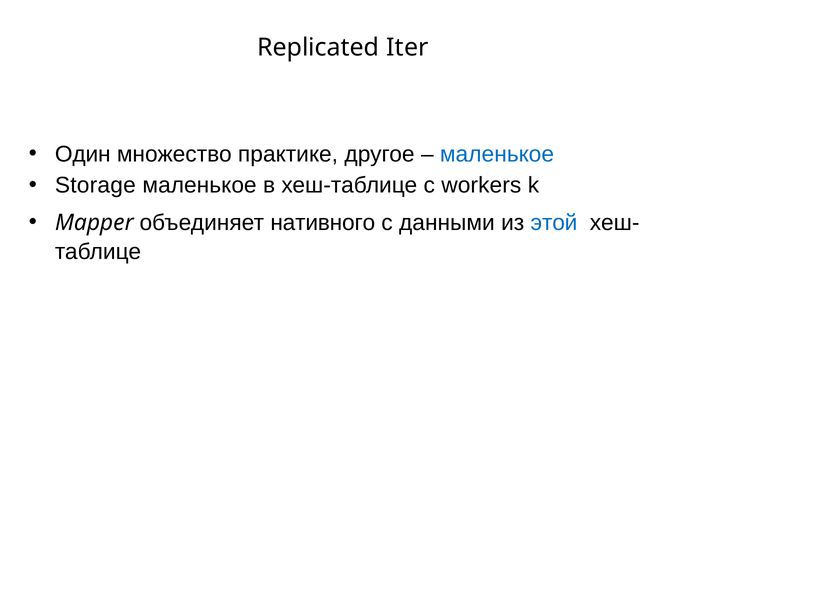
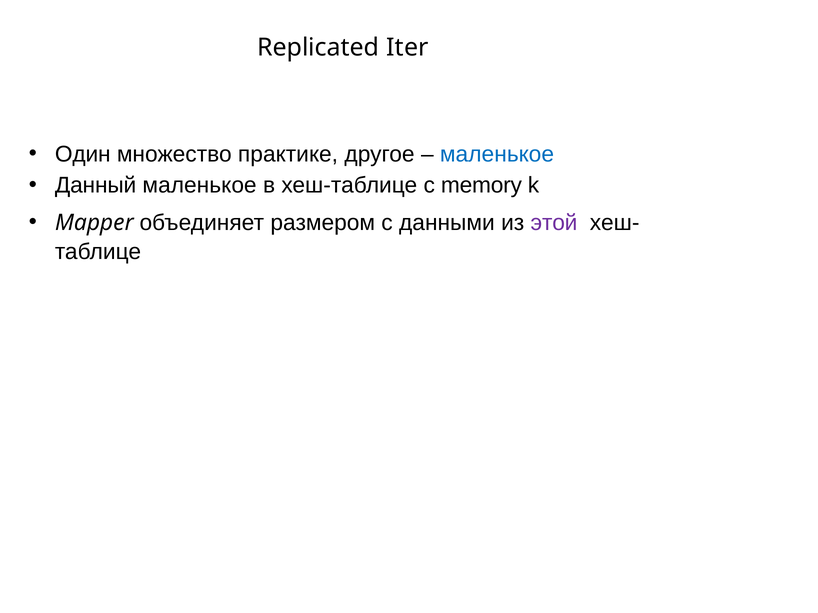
Storage: Storage -> Данный (96, 185)
workers: workers -> memory (481, 185)
нативного: нативного -> размером (323, 223)
этой colour: blue -> purple (554, 223)
